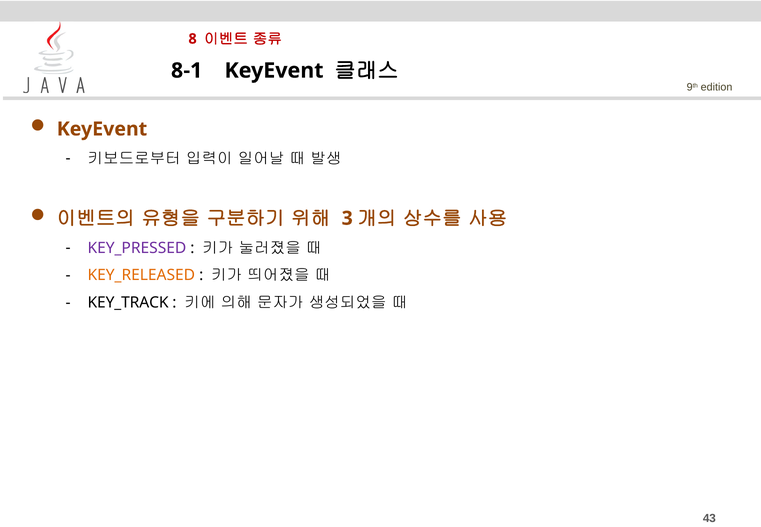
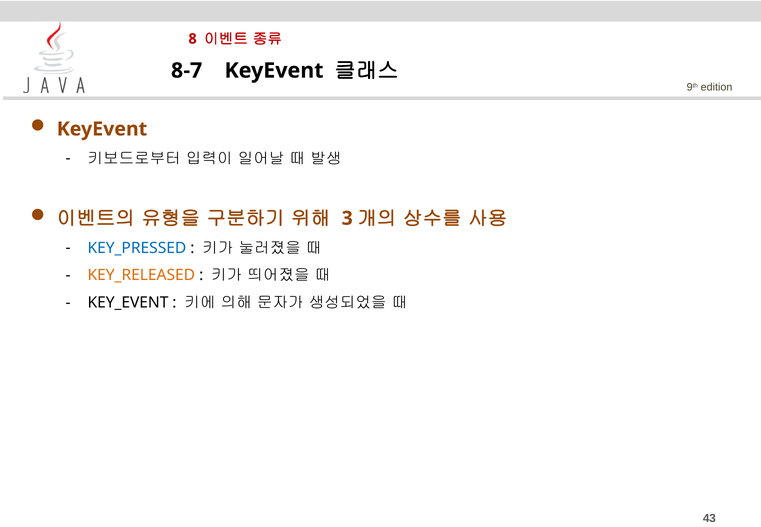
8-1: 8-1 -> 8-7 (187, 71)
KEY_PRESSED colour: purple -> blue (137, 248)
KEY_TRACK: KEY_TRACK -> KEY_EVENT (128, 303)
